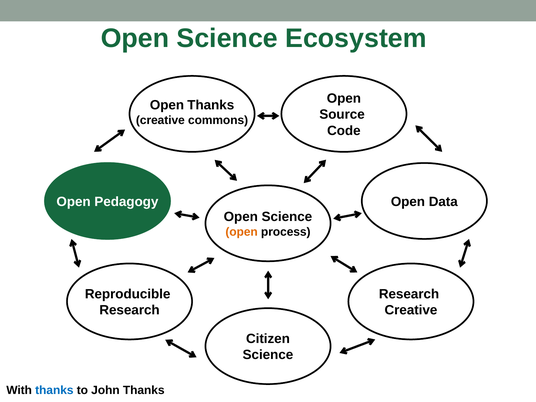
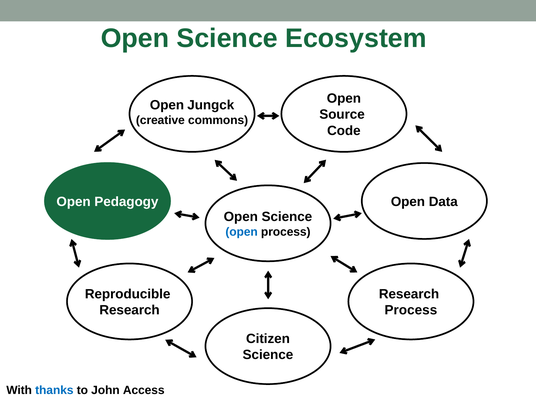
Open Thanks: Thanks -> Jungck (211, 105)
open colour: orange -> blue (242, 232)
Creative: Creative -> Process (411, 310)
John Thanks: Thanks -> Access (144, 390)
